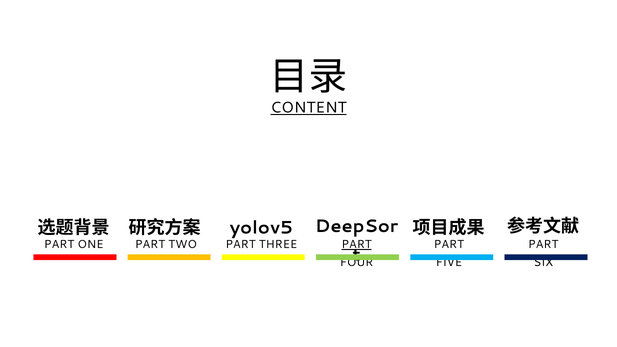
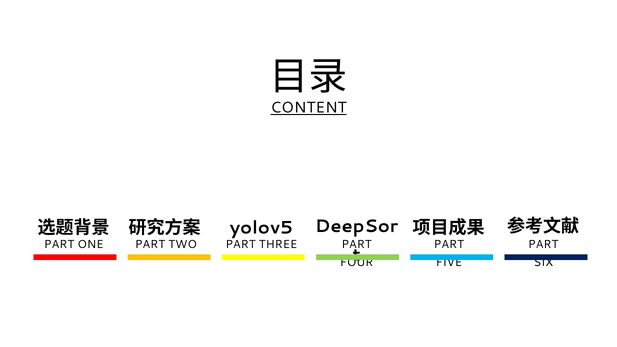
PART underline: present -> none (357, 244)
